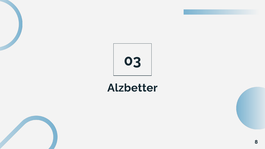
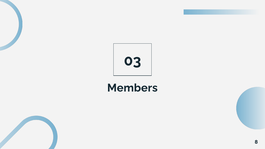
Alzbetter: Alzbetter -> Members (132, 88)
